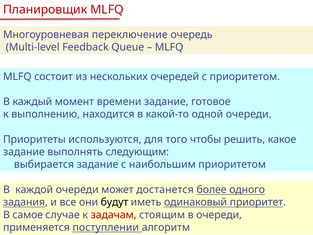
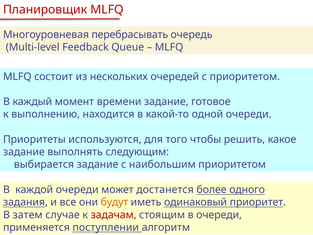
переключение: переключение -> перебрасывать (130, 35)
будут colour: black -> orange (114, 202)
самое: самое -> затем (28, 215)
